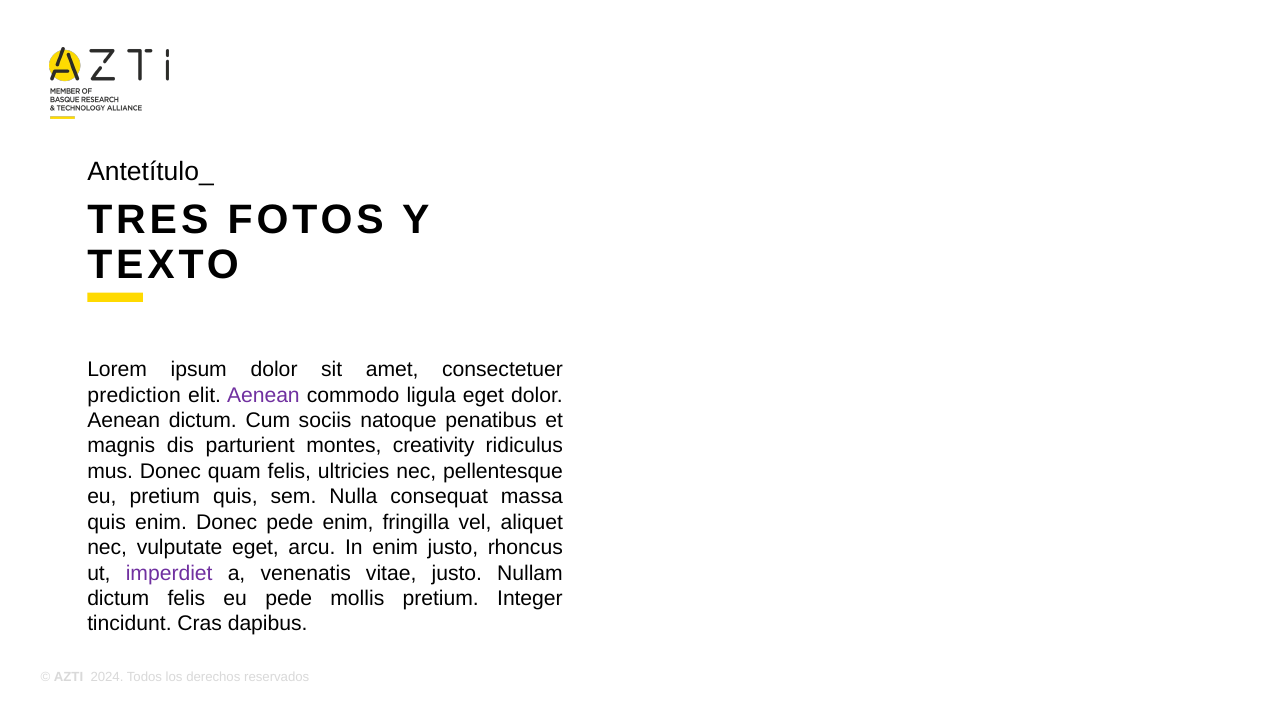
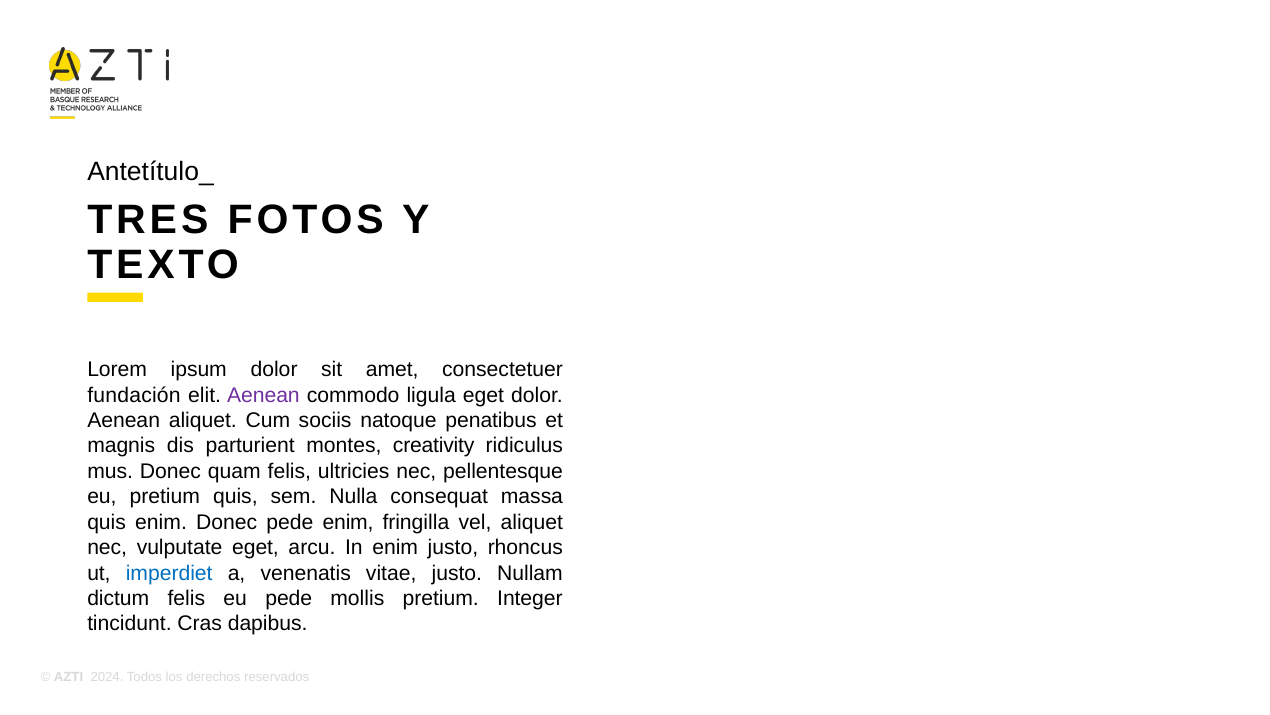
prediction: prediction -> fundación (134, 395)
Aenean dictum: dictum -> aliquet (203, 420)
imperdiet colour: purple -> blue (169, 573)
